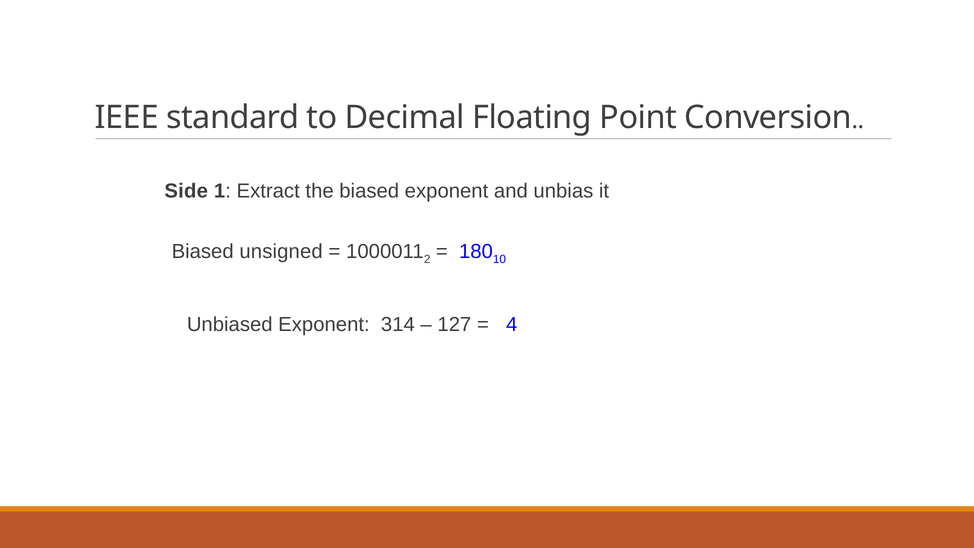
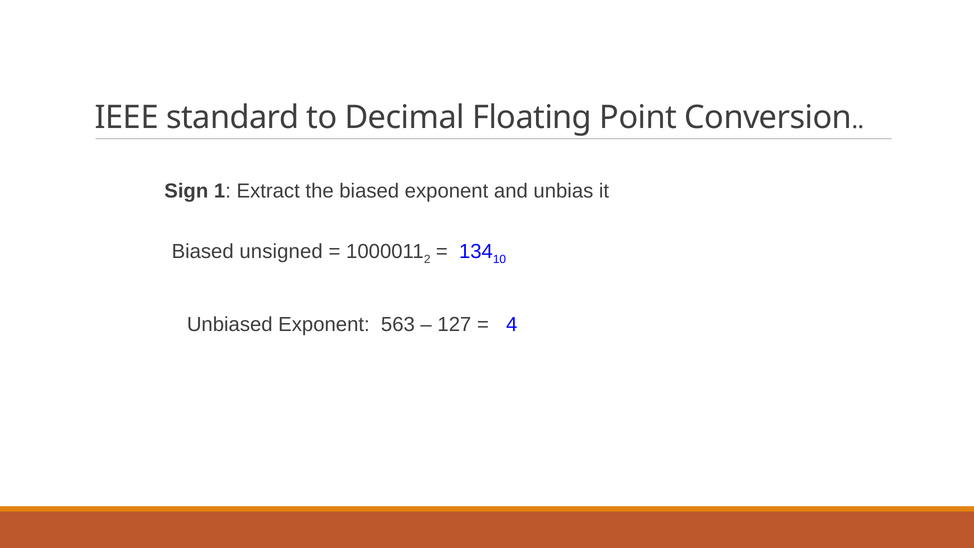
Side: Side -> Sign (186, 191)
180: 180 -> 134 (476, 251)
314: 314 -> 563 (398, 324)
